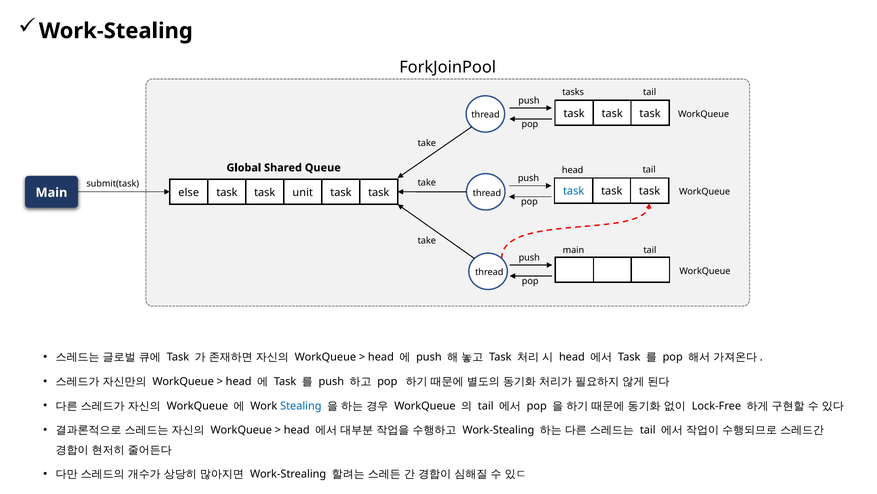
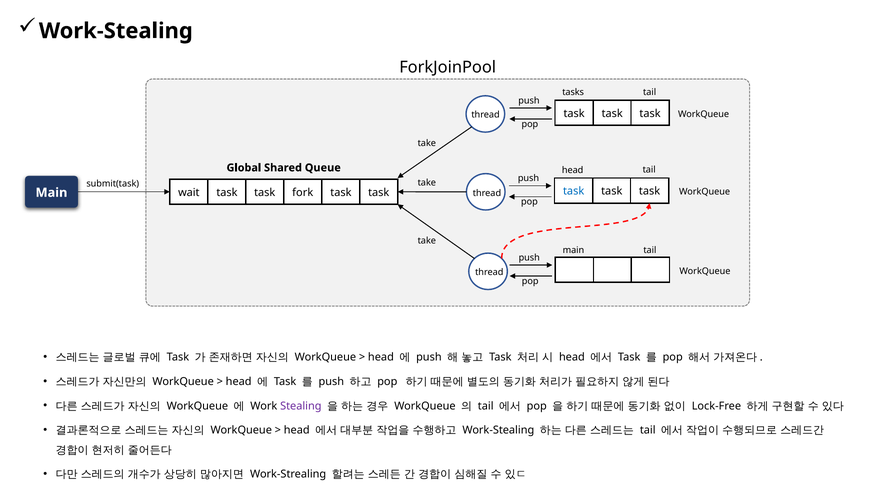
else: else -> wait (189, 192)
unit: unit -> fork (303, 192)
Stealing colour: blue -> purple (301, 405)
